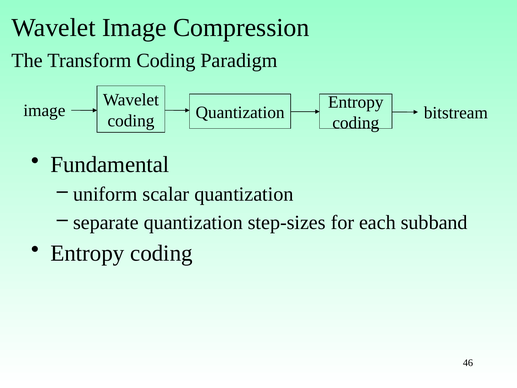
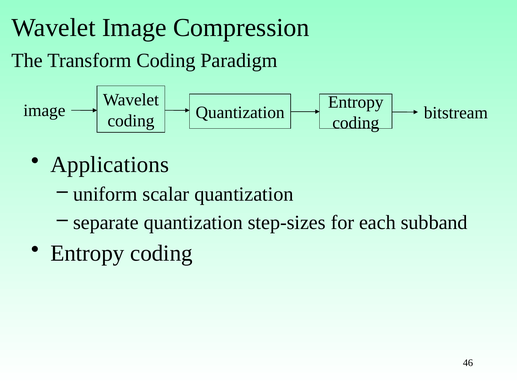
Fundamental: Fundamental -> Applications (110, 164)
